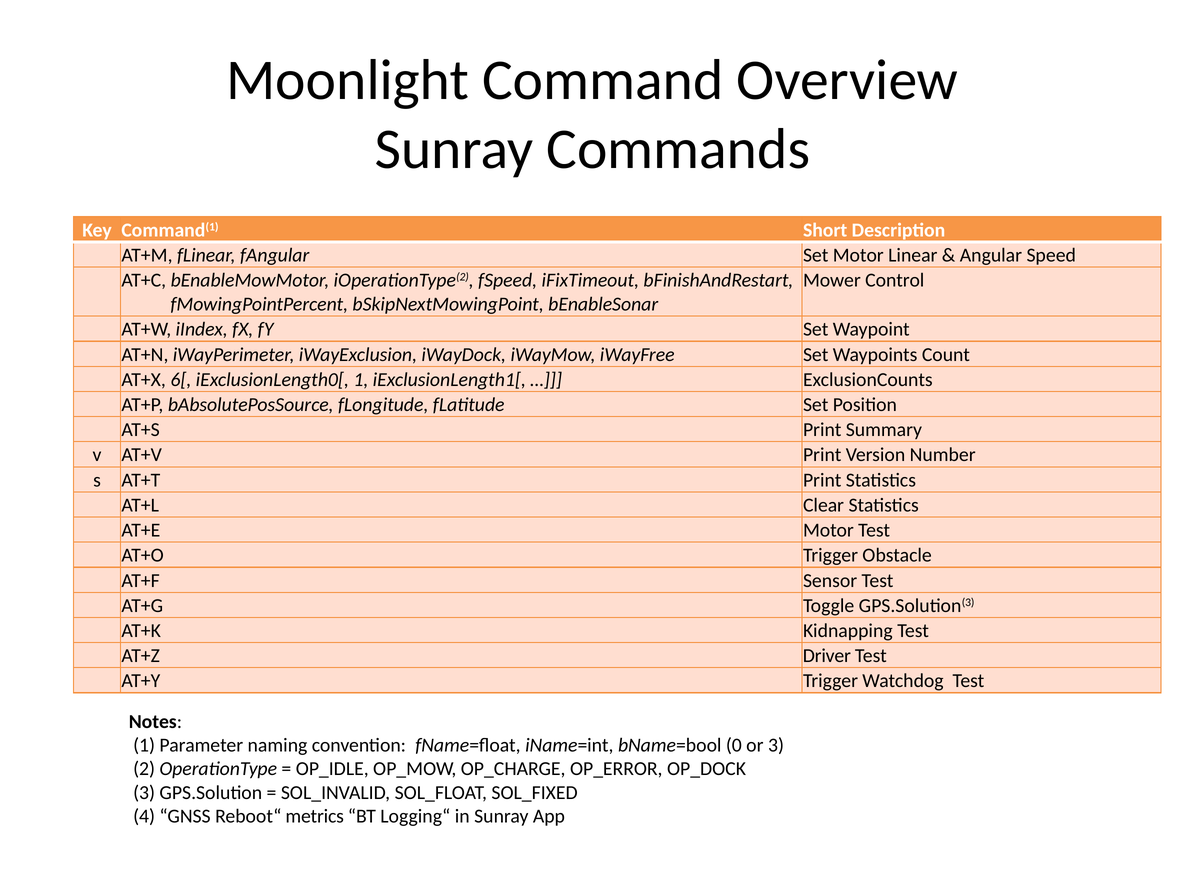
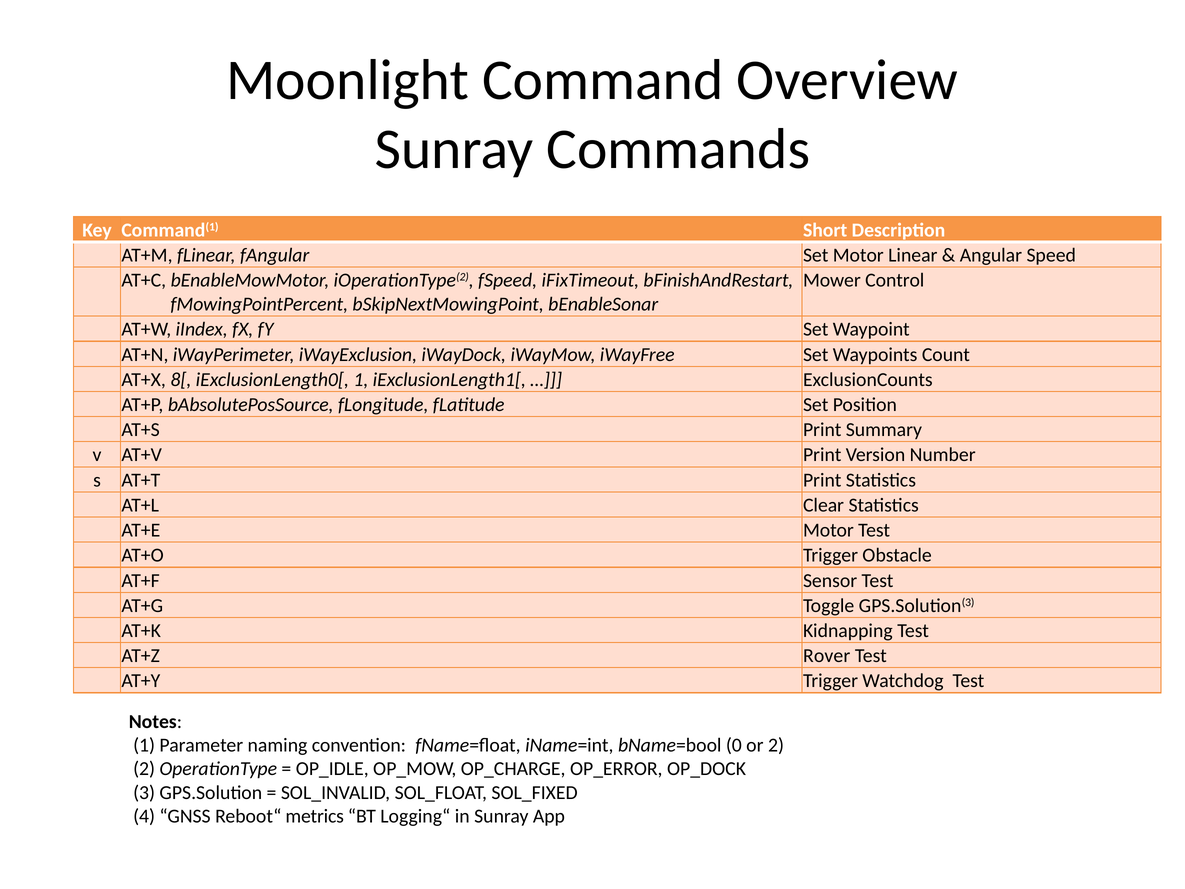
6[: 6[ -> 8[ (181, 380)
Driver: Driver -> Rover (827, 656)
or 3: 3 -> 2 (776, 745)
